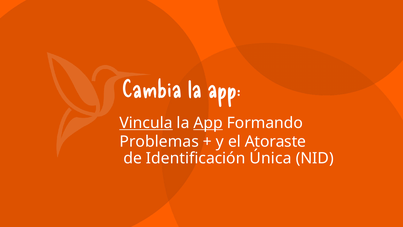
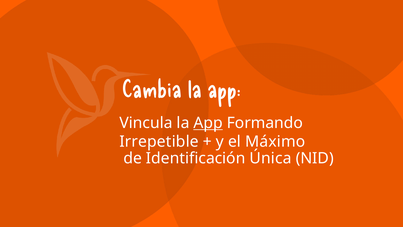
Vincula underline: present -> none (146, 123)
Problemas: Problemas -> Irrepetible (159, 142)
Atoraste: Atoraste -> Máximo (275, 142)
